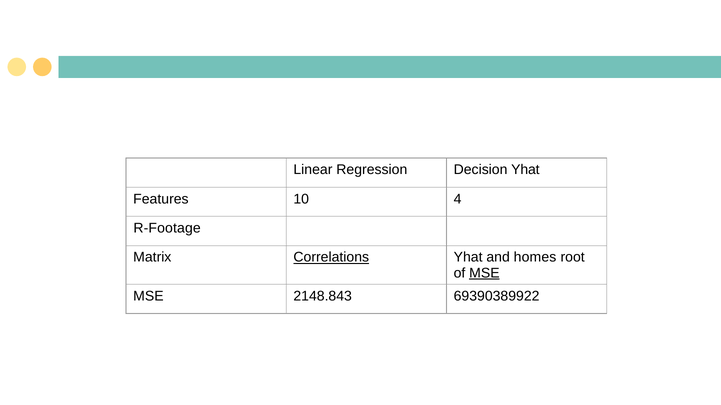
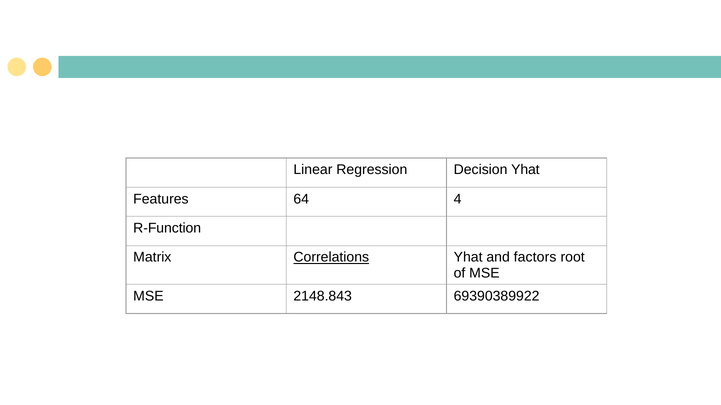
10: 10 -> 64 (301, 199)
R-Footage: R-Footage -> R-Function (167, 228)
homes: homes -> factors (535, 258)
MSE underline: present -> none (484, 273)
